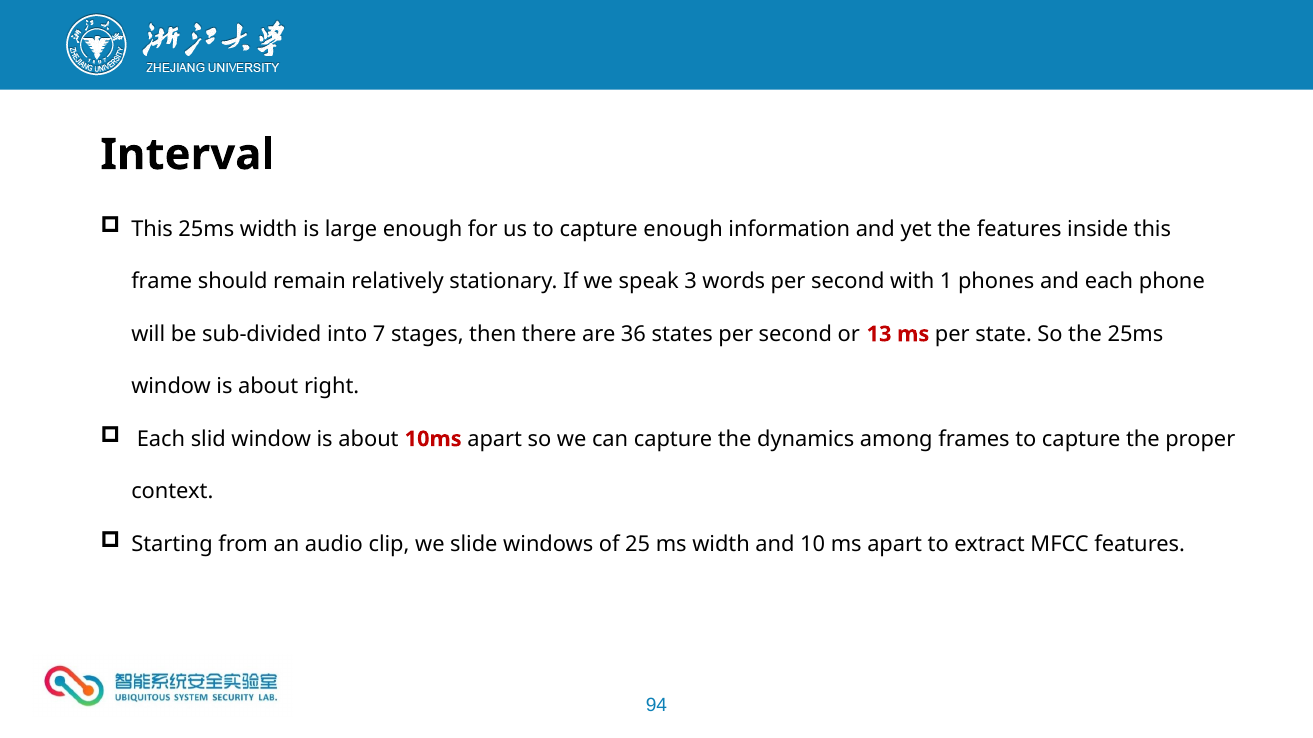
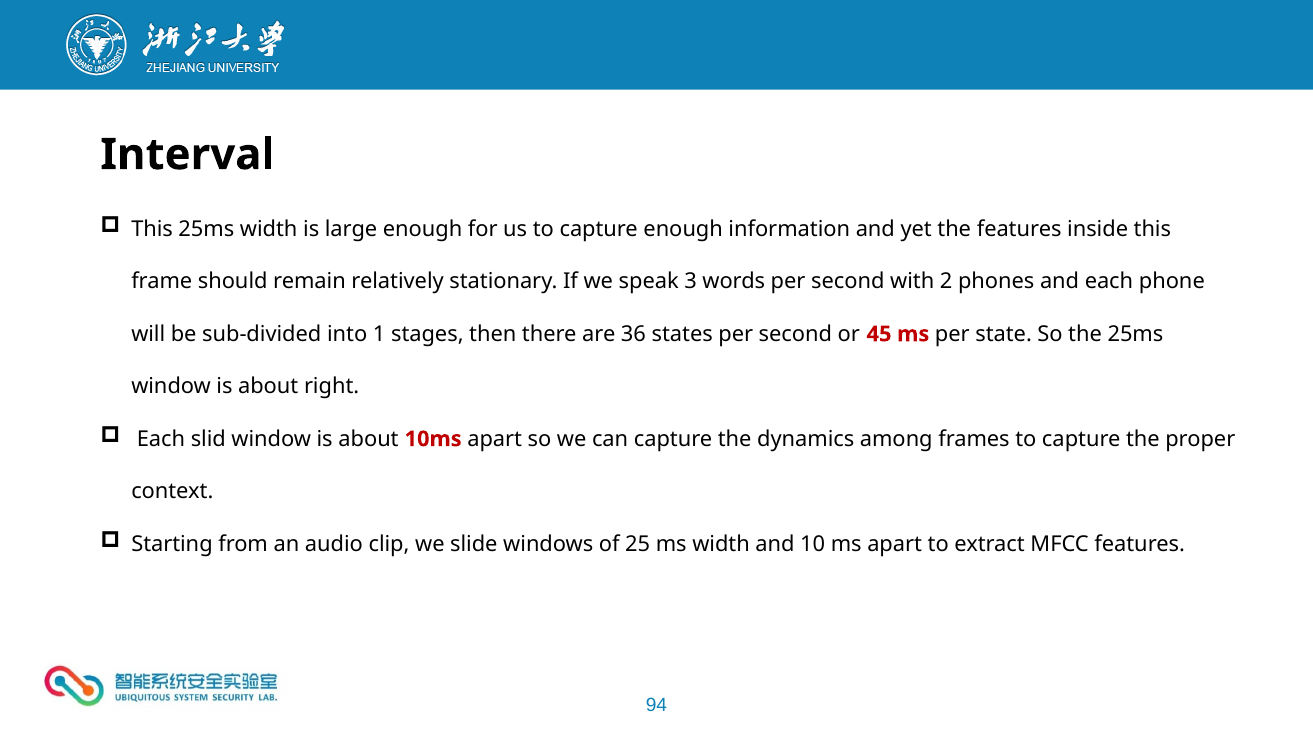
1: 1 -> 2 (946, 282)
7: 7 -> 1 (379, 334)
13: 13 -> 45 (879, 334)
